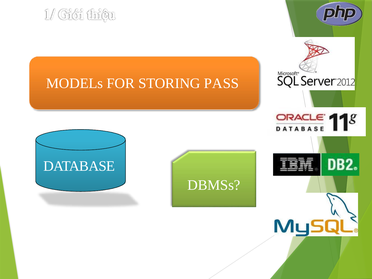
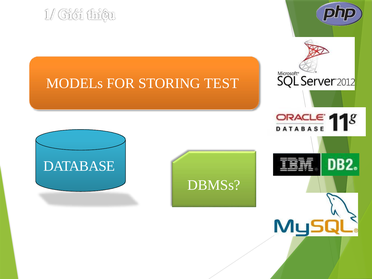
PASS: PASS -> TEST (222, 83)
